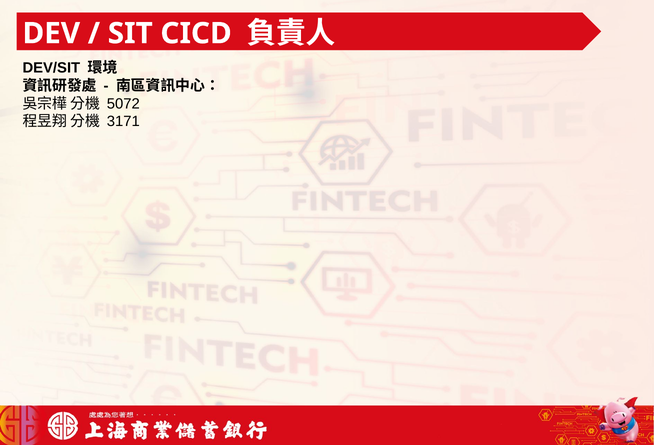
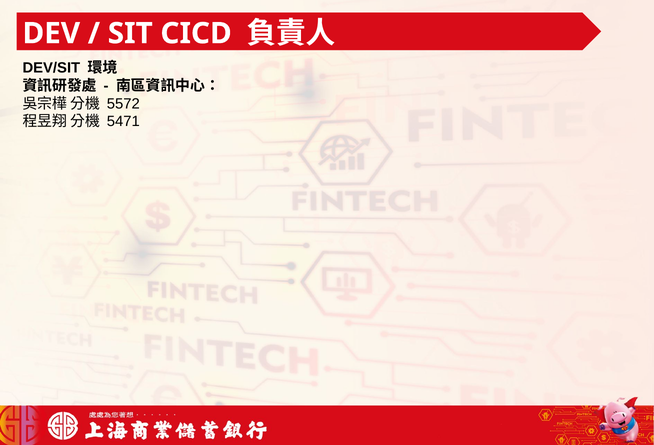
5072: 5072 -> 5572 (123, 104)
3171: 3171 -> 5471 (123, 121)
